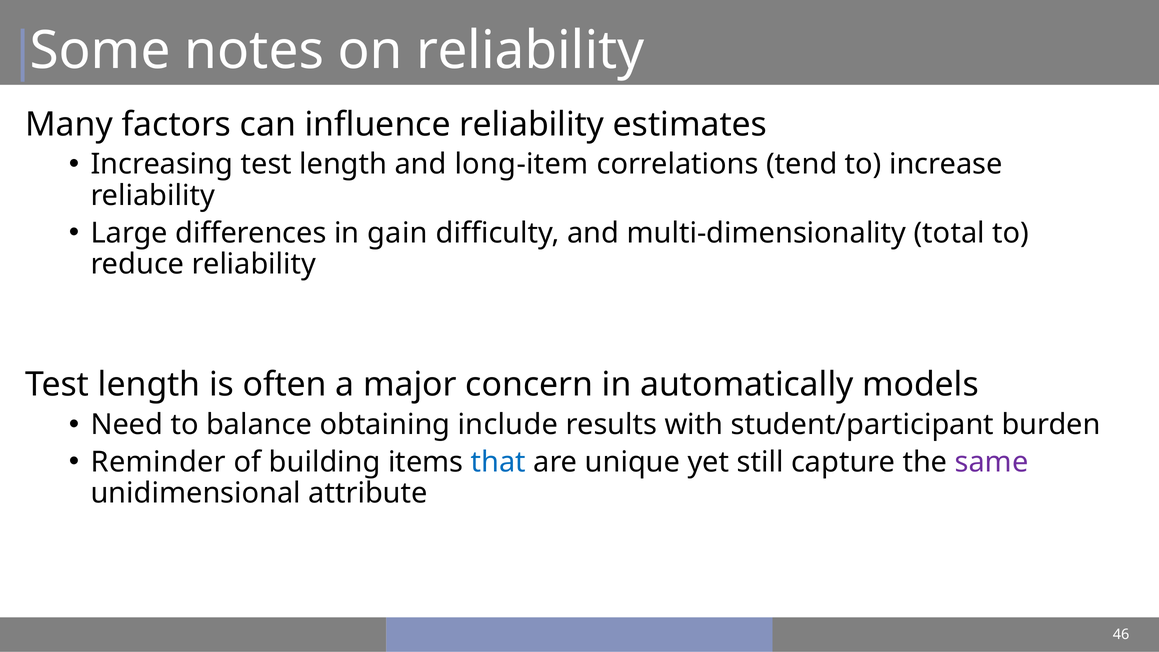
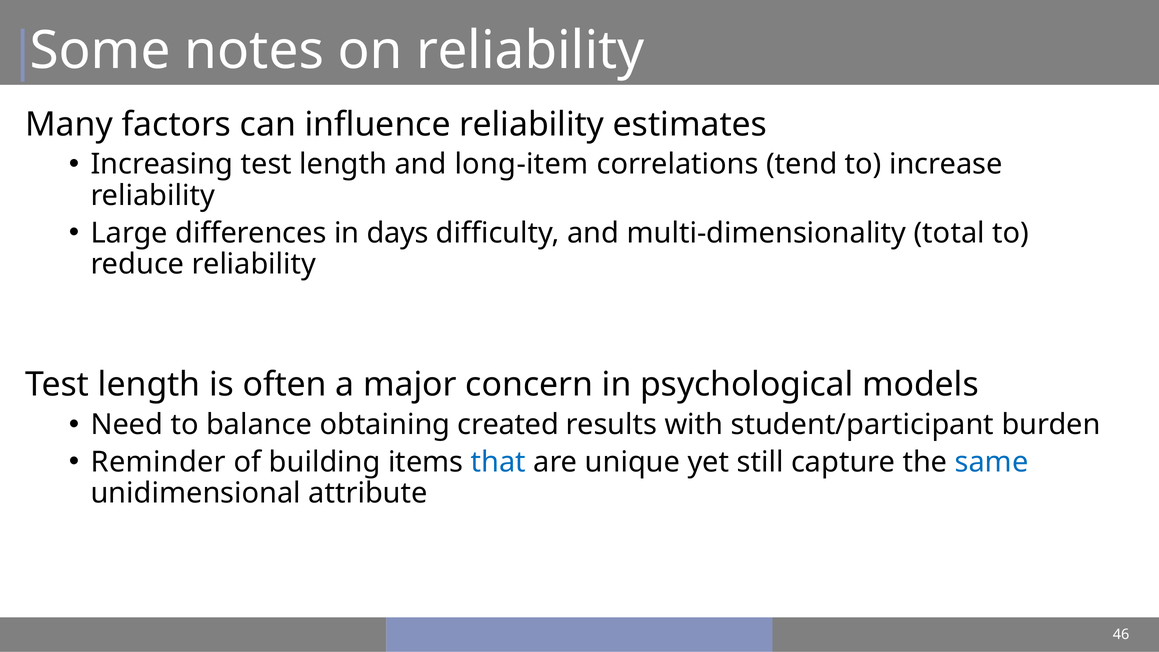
gain: gain -> days (398, 233)
automatically: automatically -> psychological (747, 385)
include: include -> created (508, 425)
same colour: purple -> blue (992, 462)
